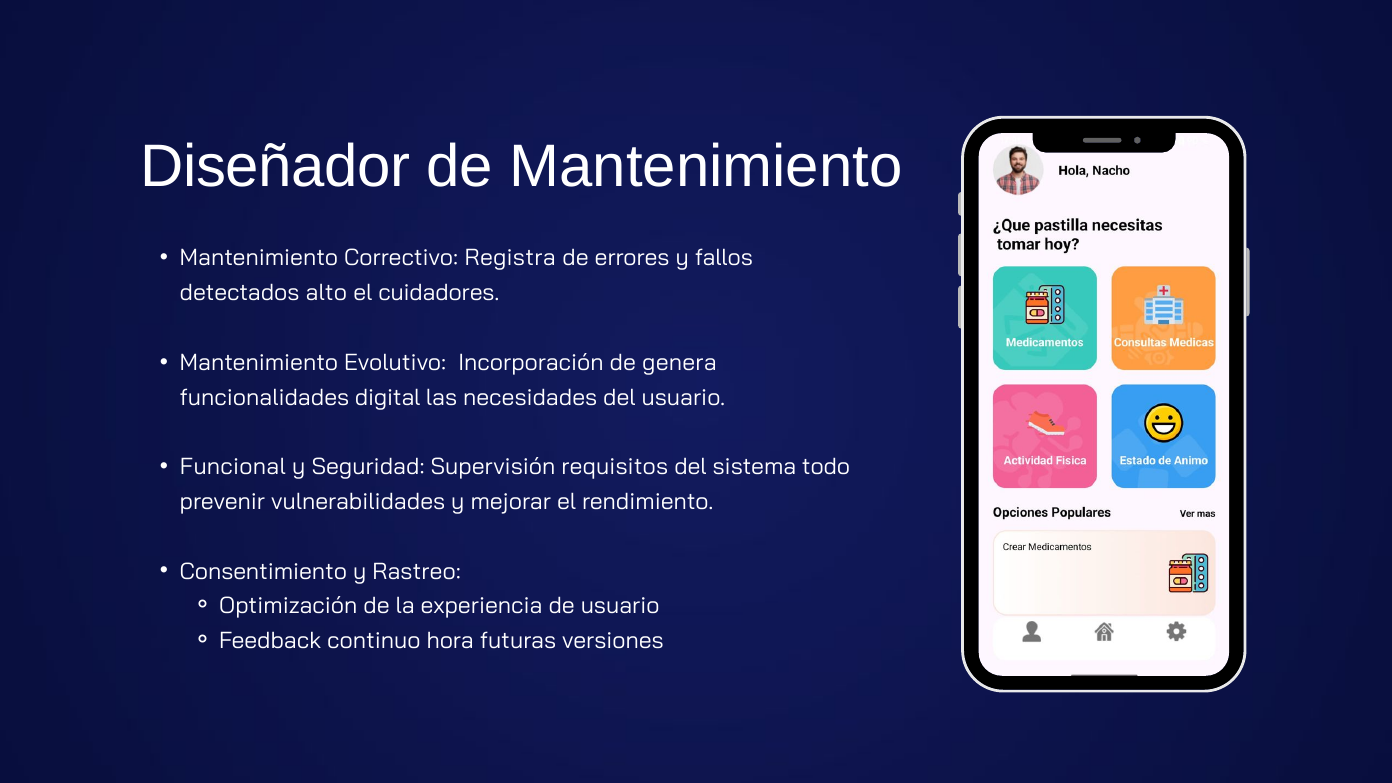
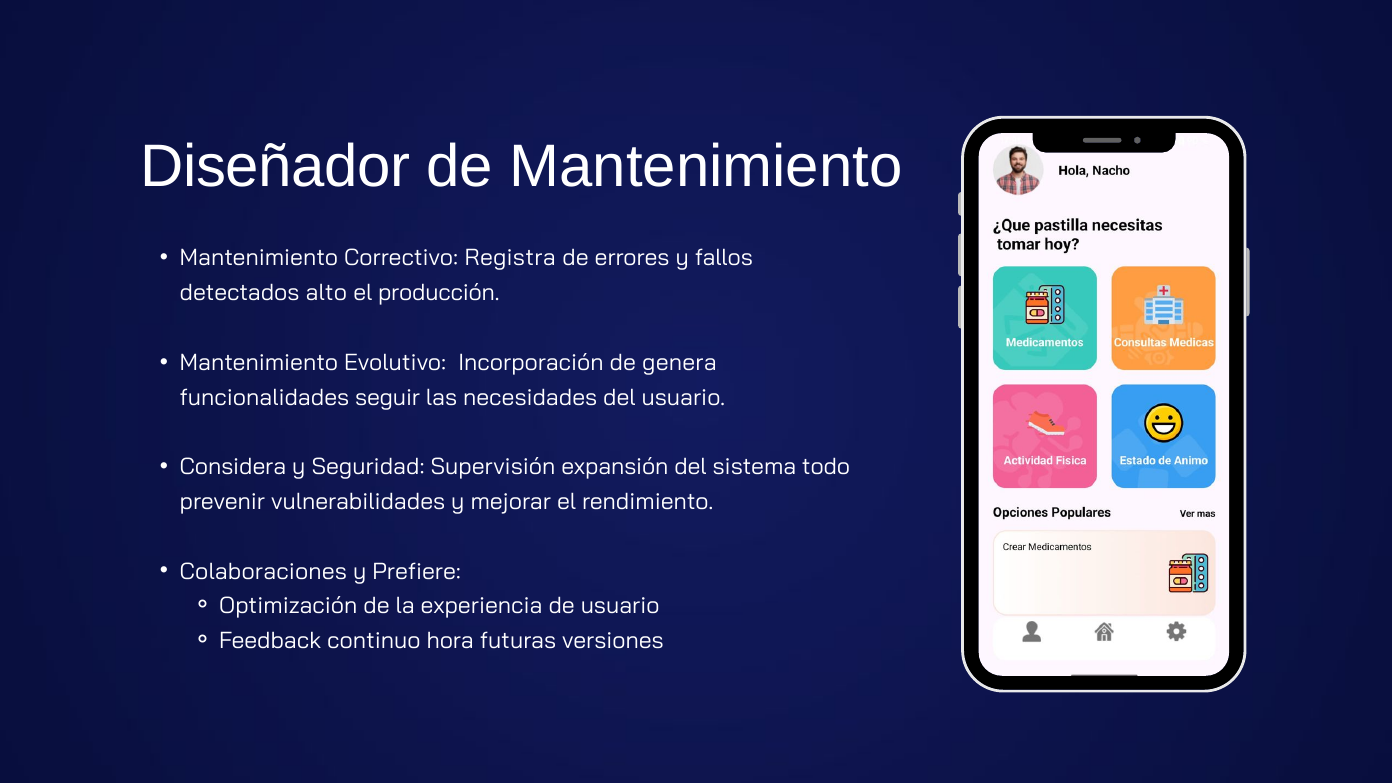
cuidadores: cuidadores -> producción (439, 293)
digital: digital -> seguir (388, 397)
Funcional: Funcional -> Considera (233, 467)
requisitos: requisitos -> expansión (615, 467)
Consentimiento: Consentimiento -> Colaboraciones (263, 571)
Rastreo: Rastreo -> Prefiere (417, 571)
